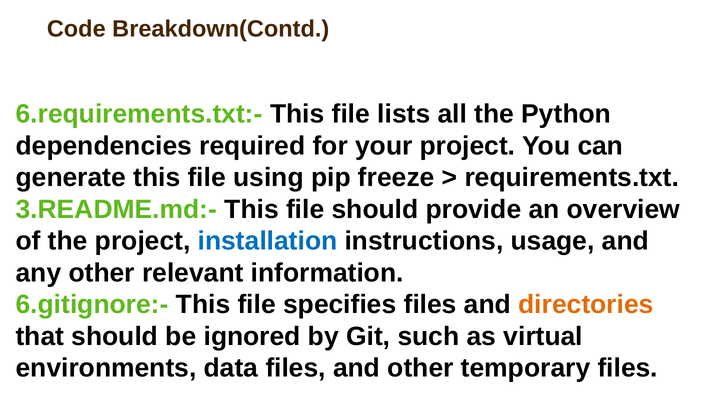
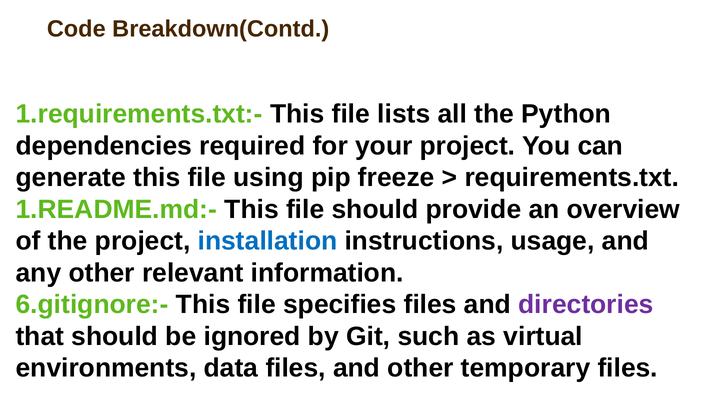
6.requirements.txt:-: 6.requirements.txt:- -> 1.requirements.txt:- (139, 114)
3.README.md:-: 3.README.md:- -> 1.README.md:- (116, 209)
directories colour: orange -> purple (586, 305)
